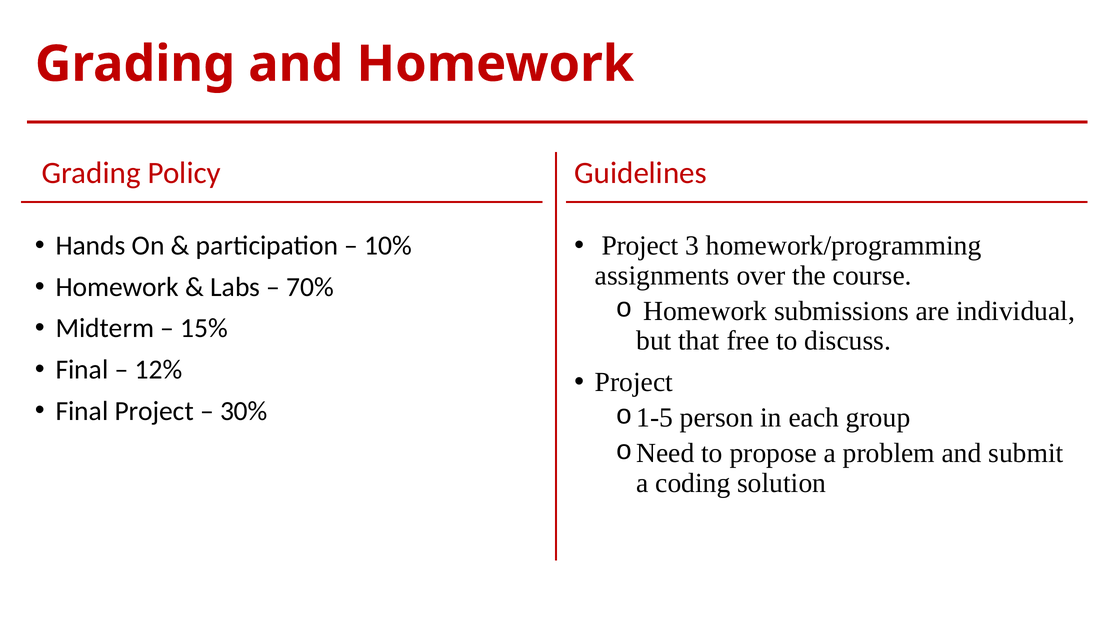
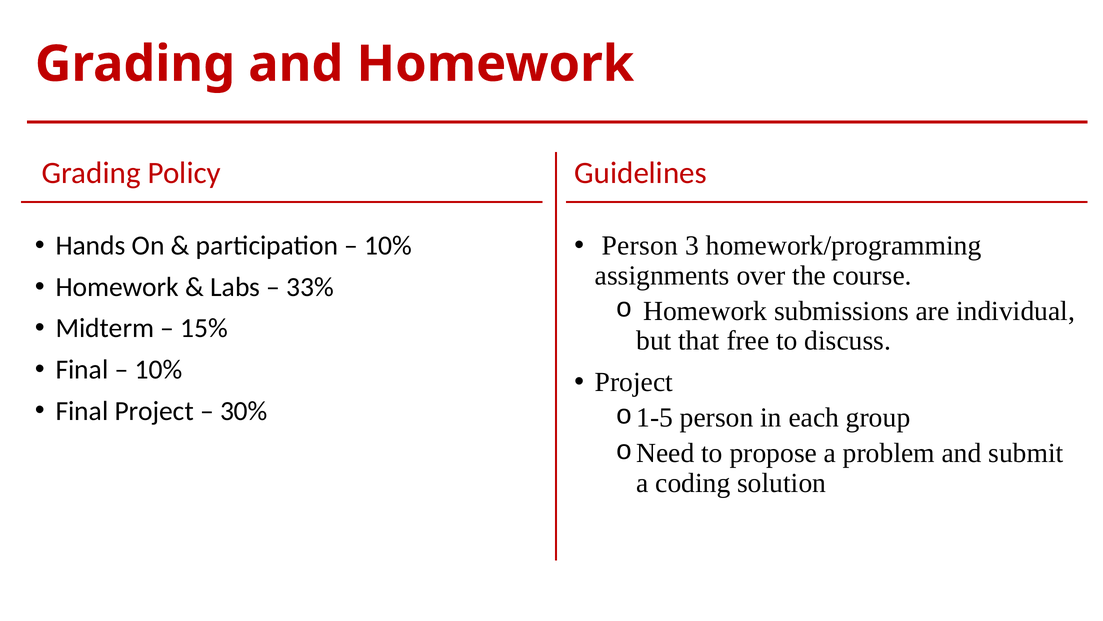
Project: Project -> Person (640, 246)
70%: 70% -> 33% (310, 287)
12%: 12% -> 10% (158, 369)
